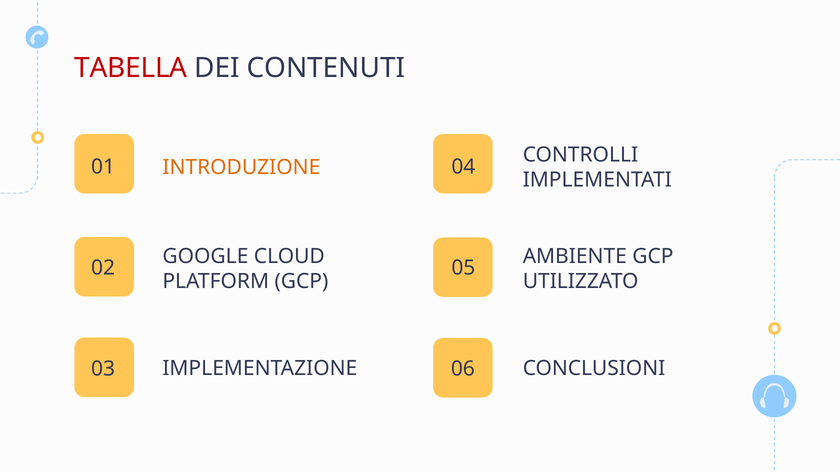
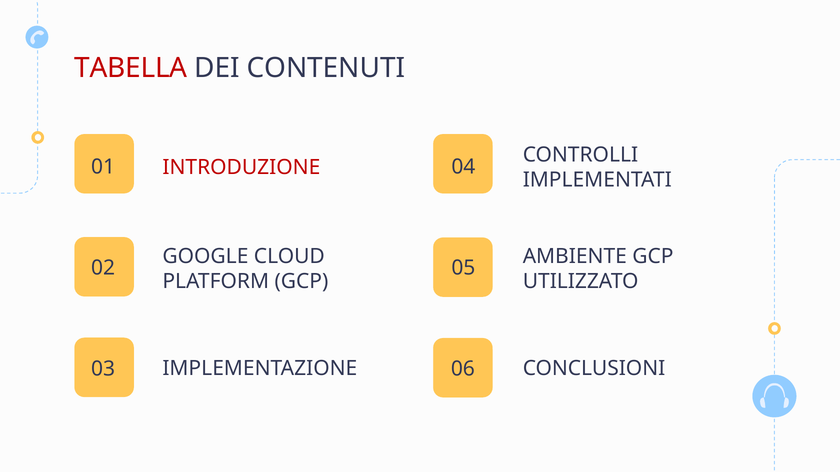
INTRODUZIONE colour: orange -> red (241, 167)
